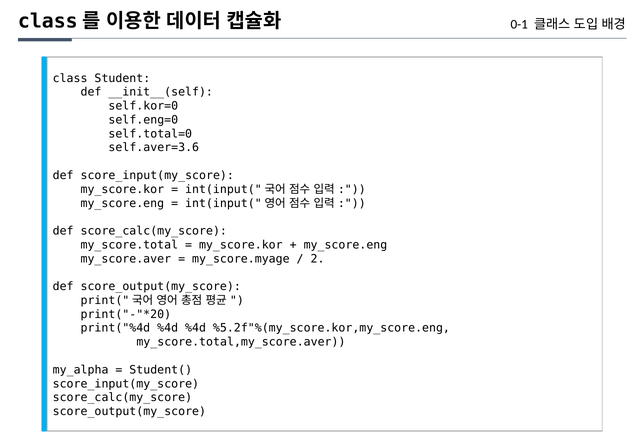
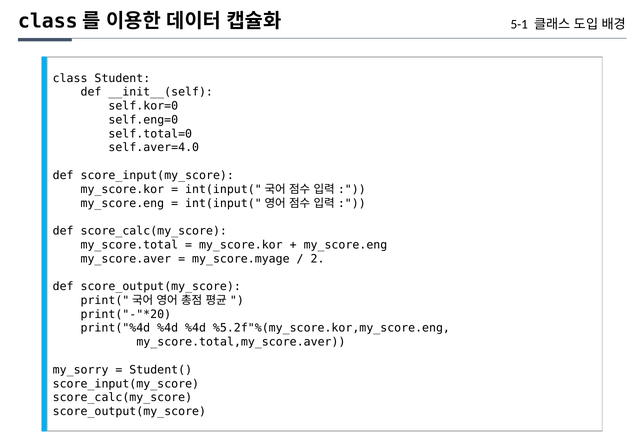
0-1: 0-1 -> 5-1 (519, 24)
self.aver=3.6: self.aver=3.6 -> self.aver=4.0 (154, 148)
my_alpha: my_alpha -> my_sorry (81, 370)
